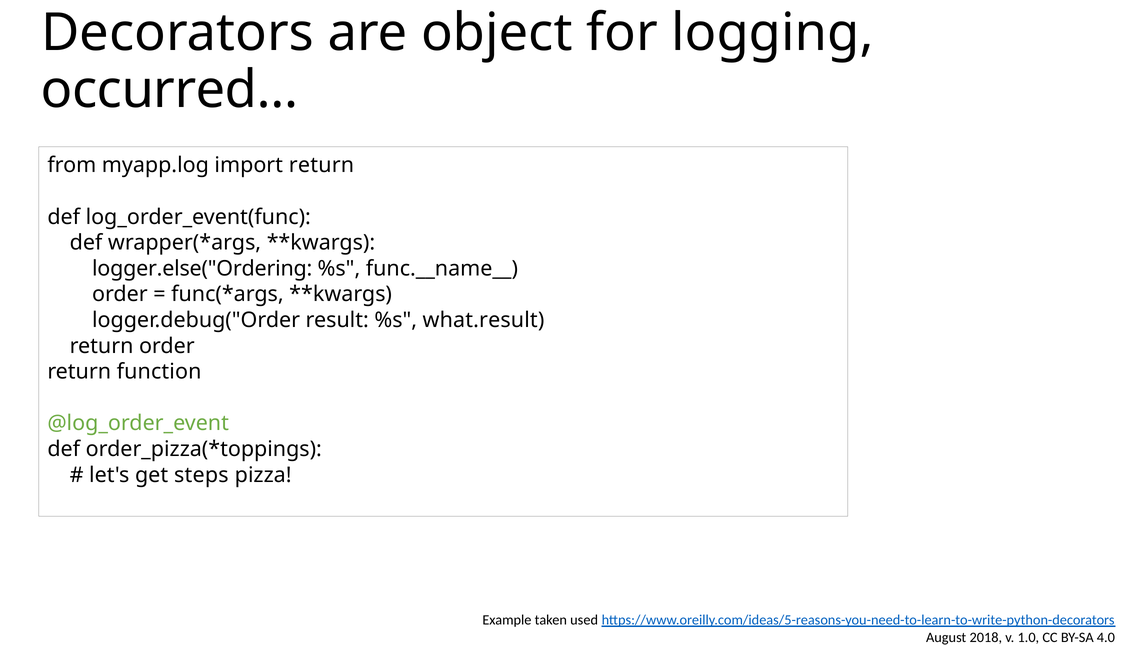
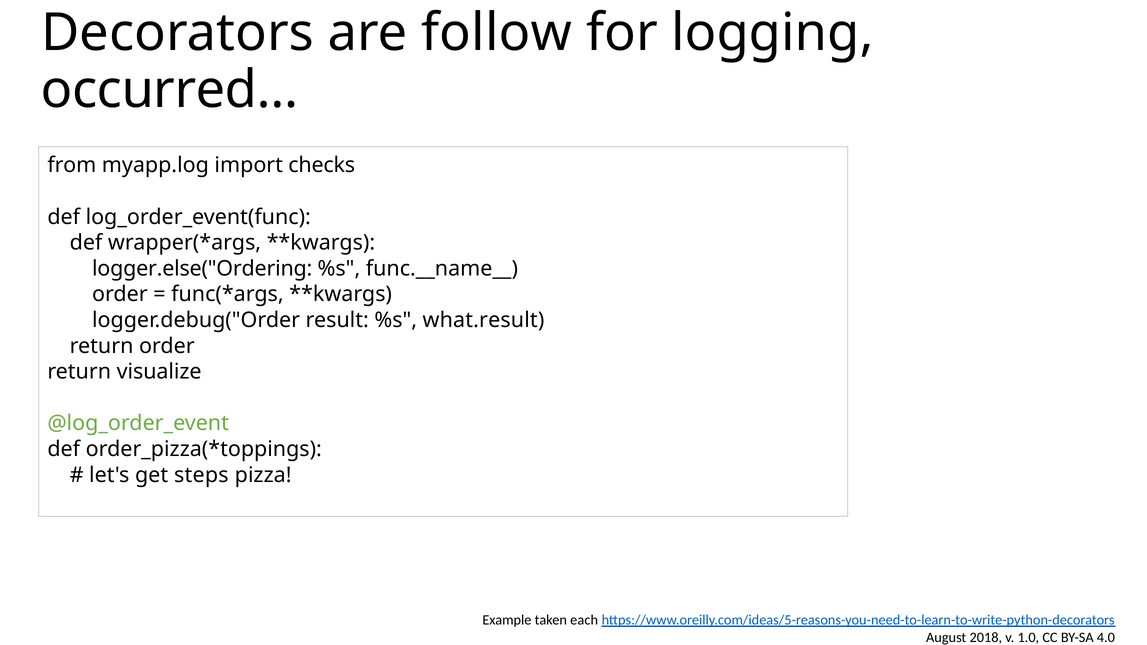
object: object -> follow (497, 33)
import return: return -> checks (322, 165)
function: function -> visualize (159, 372)
used: used -> each (584, 620)
